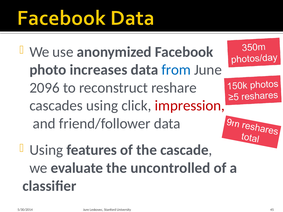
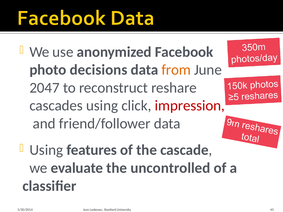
increases: increases -> decisions (99, 70)
from colour: blue -> orange (176, 70)
2096: 2096 -> 2047 (45, 88)
